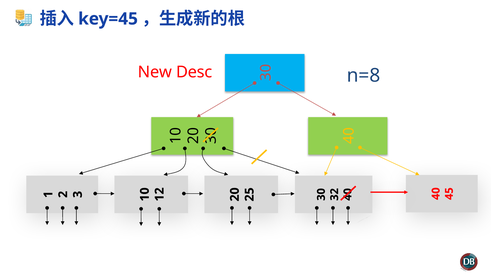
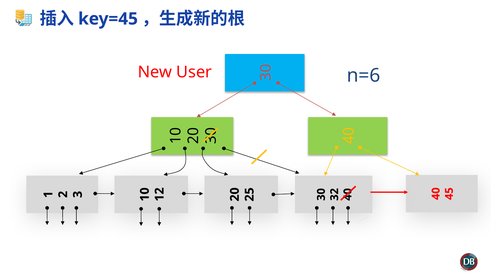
Desc: Desc -> User (194, 72)
n=8: n=8 -> n=6 (364, 76)
